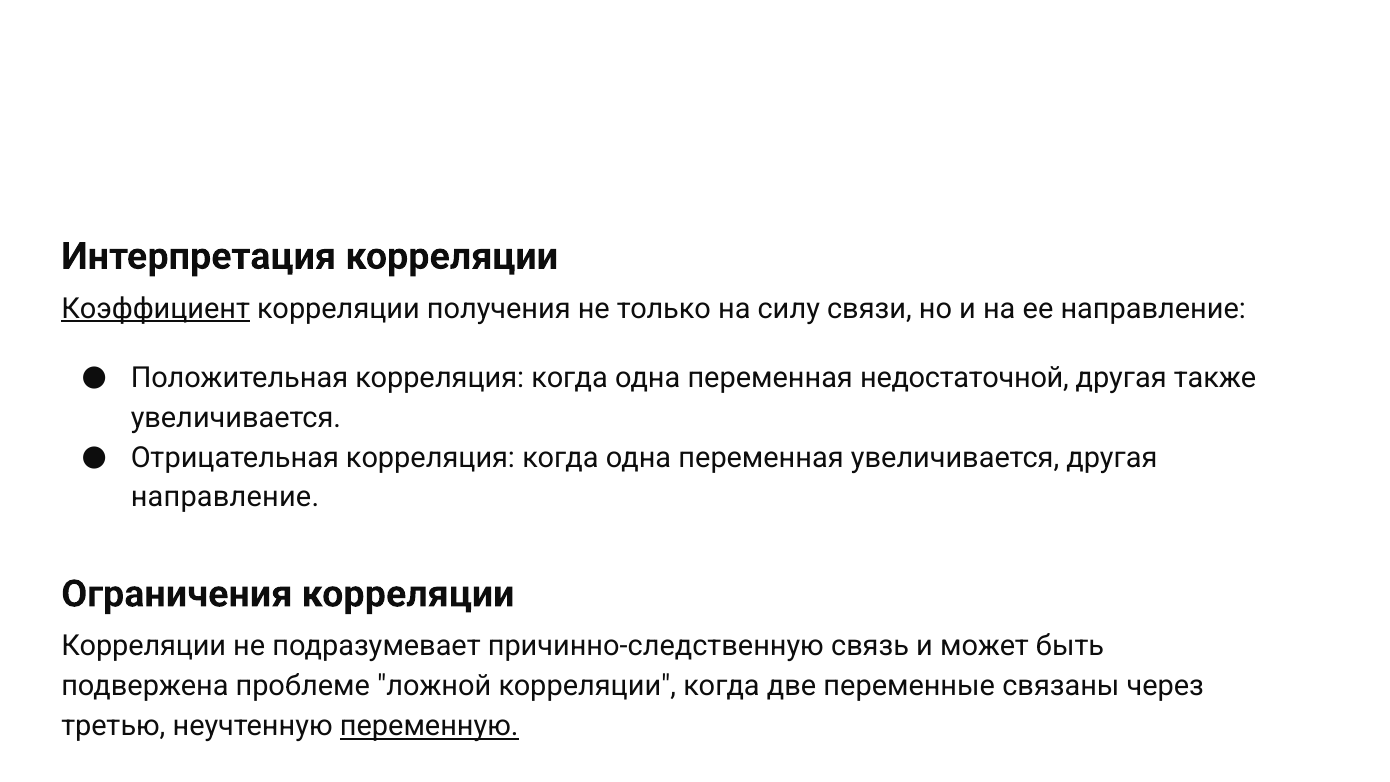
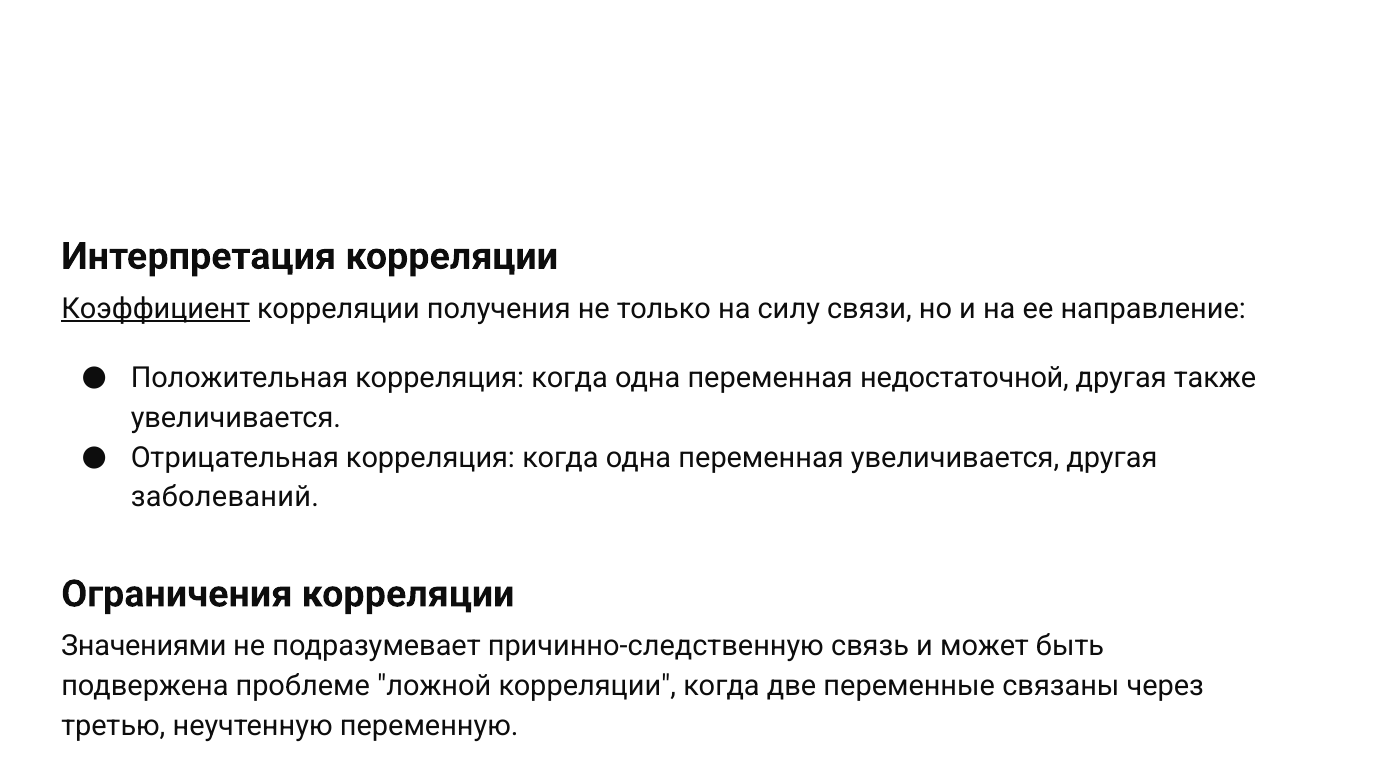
направление: направление -> заболеваний (225, 497)
Корреляции: Корреляции -> Значениями (144, 646)
переменную underline: present -> none (429, 726)
